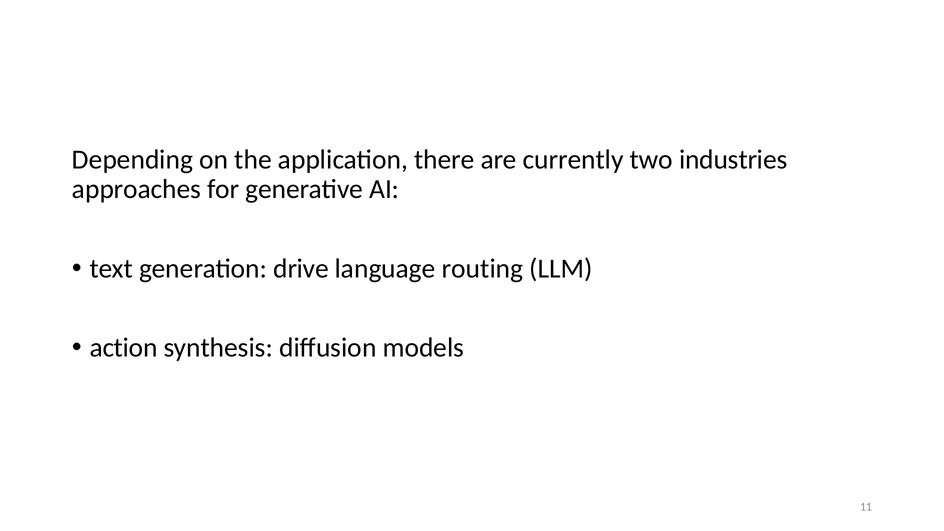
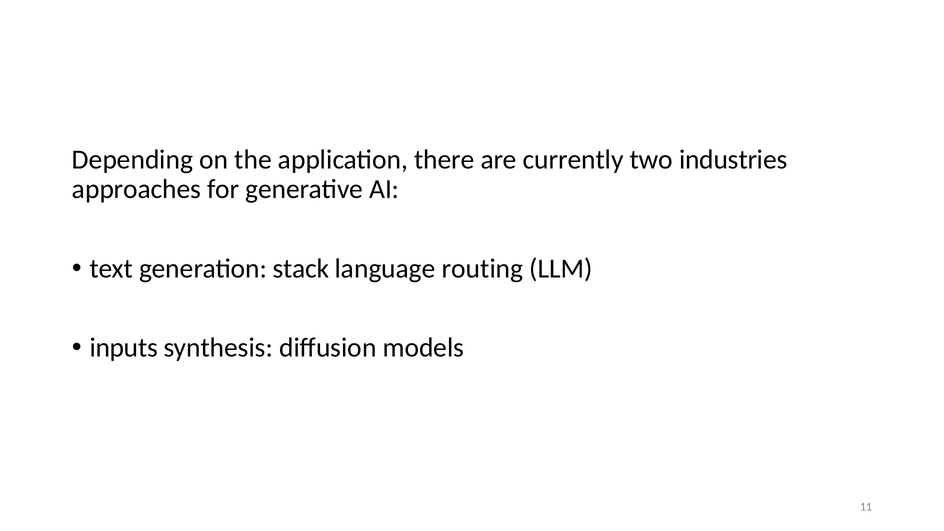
drive: drive -> stack (301, 269)
action: action -> inputs (124, 348)
